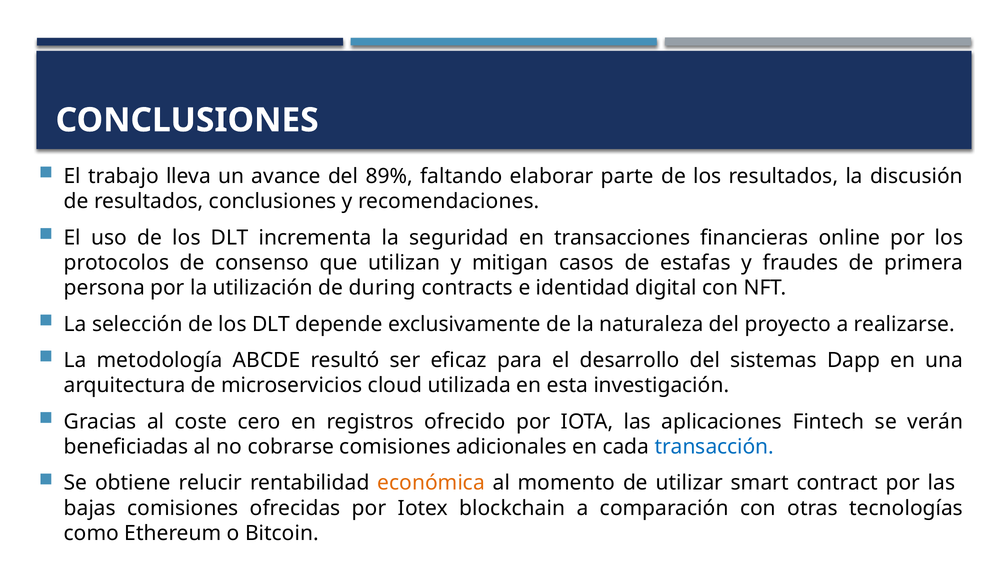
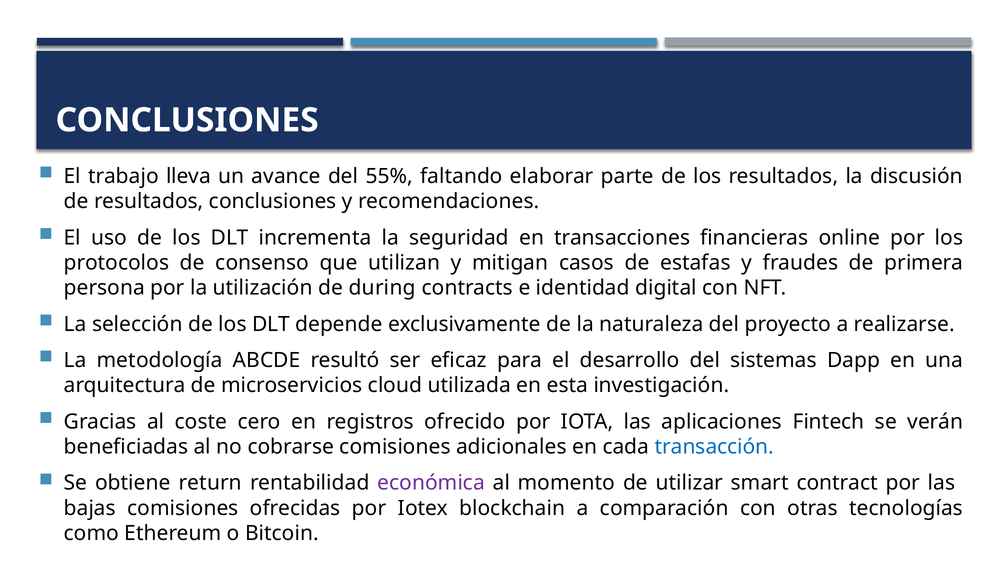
89%: 89% -> 55% (389, 176)
relucir: relucir -> return (210, 483)
económica colour: orange -> purple (431, 483)
